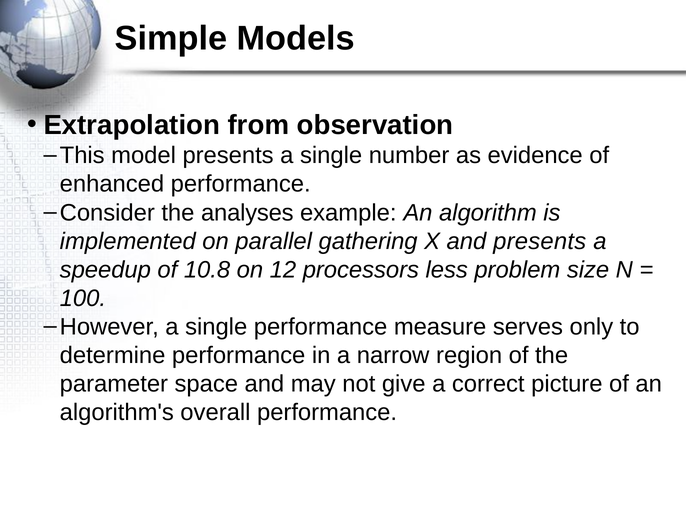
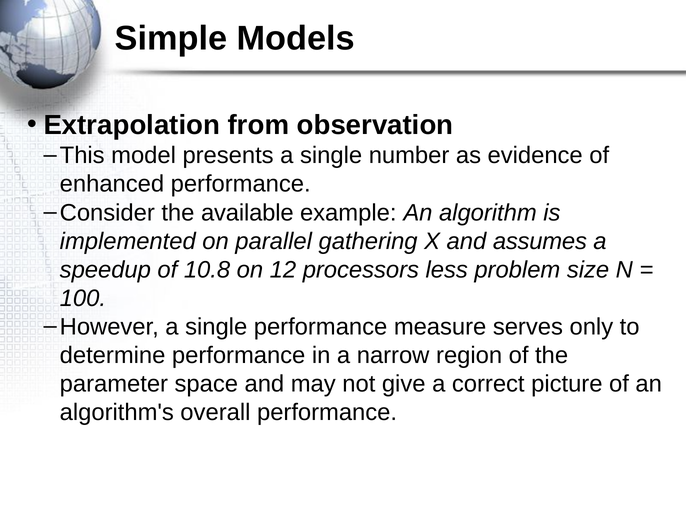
analyses: analyses -> available (247, 213)
and presents: presents -> assumes (540, 241)
